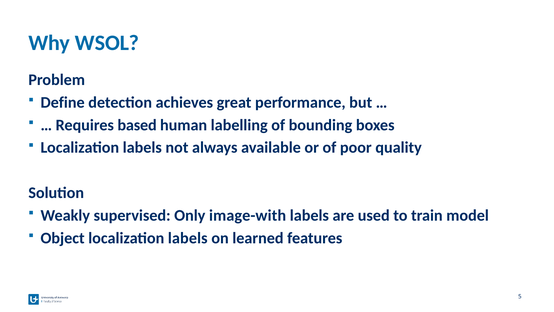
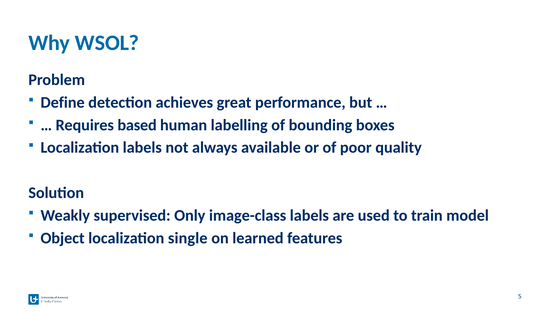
image-with: image-with -> image-class (248, 215)
Object localization labels: labels -> single (188, 238)
